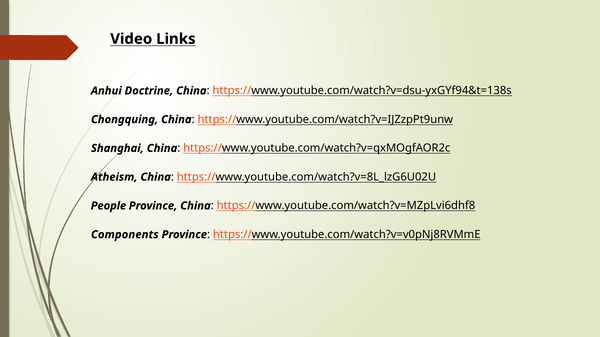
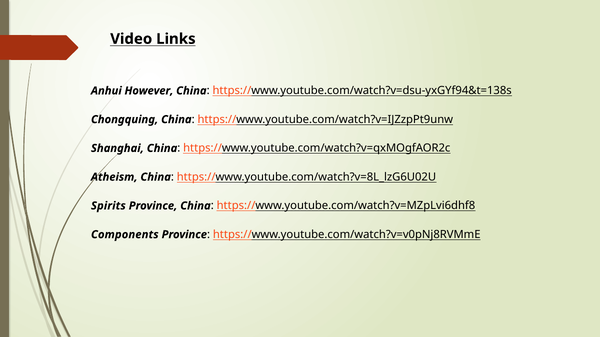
Doctrine: Doctrine -> However (149, 91)
People: People -> Spirits (108, 206)
